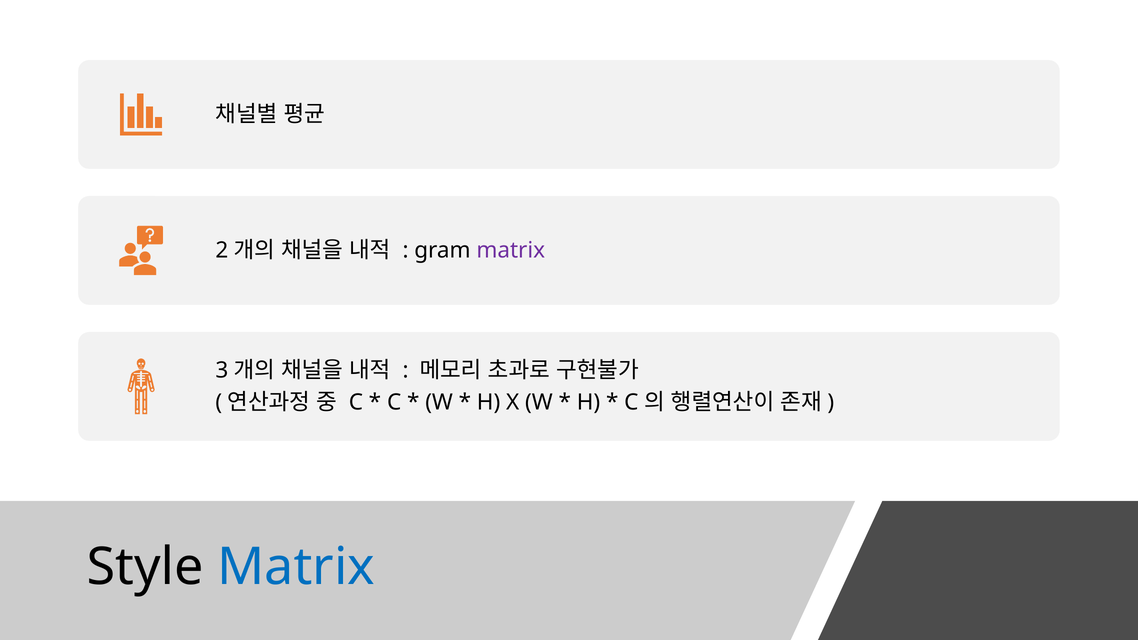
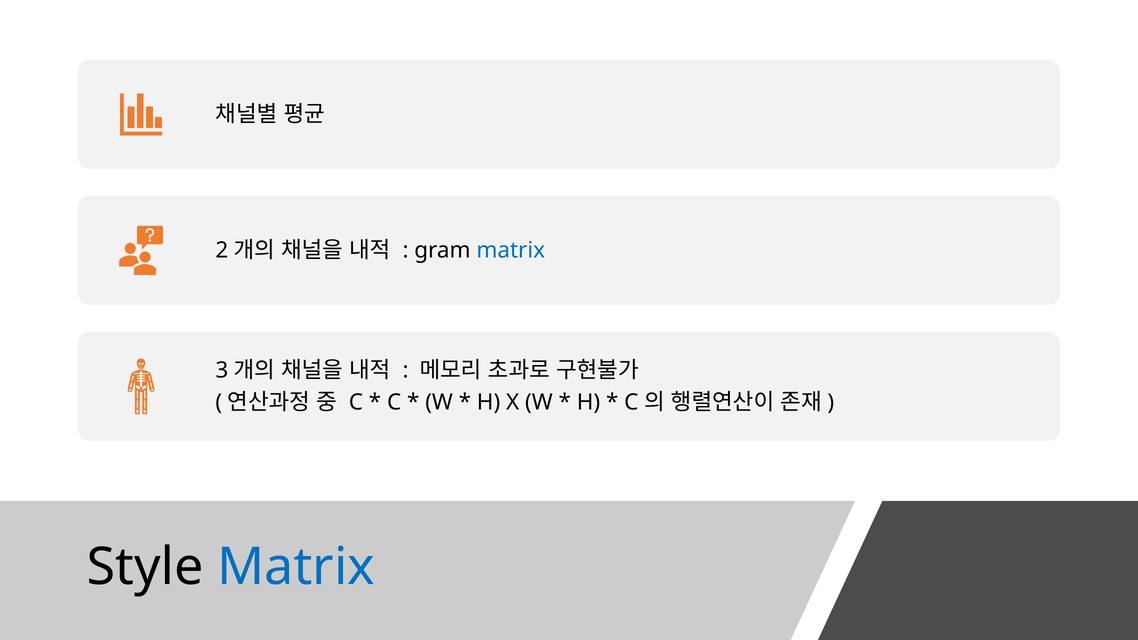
matrix colour: purple -> blue (511, 250)
